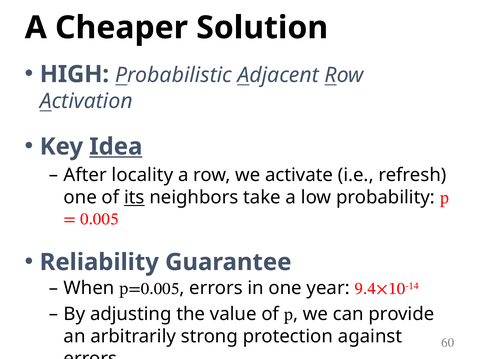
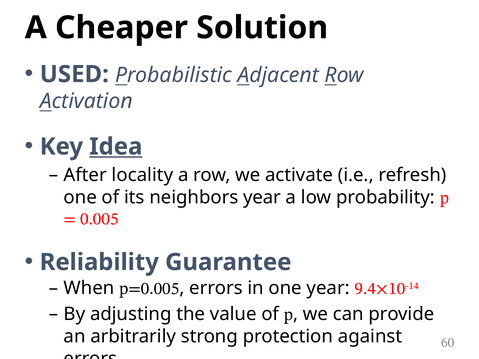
HIGH: HIGH -> USED (74, 74)
its underline: present -> none (134, 198)
neighbors take: take -> year (262, 198)
